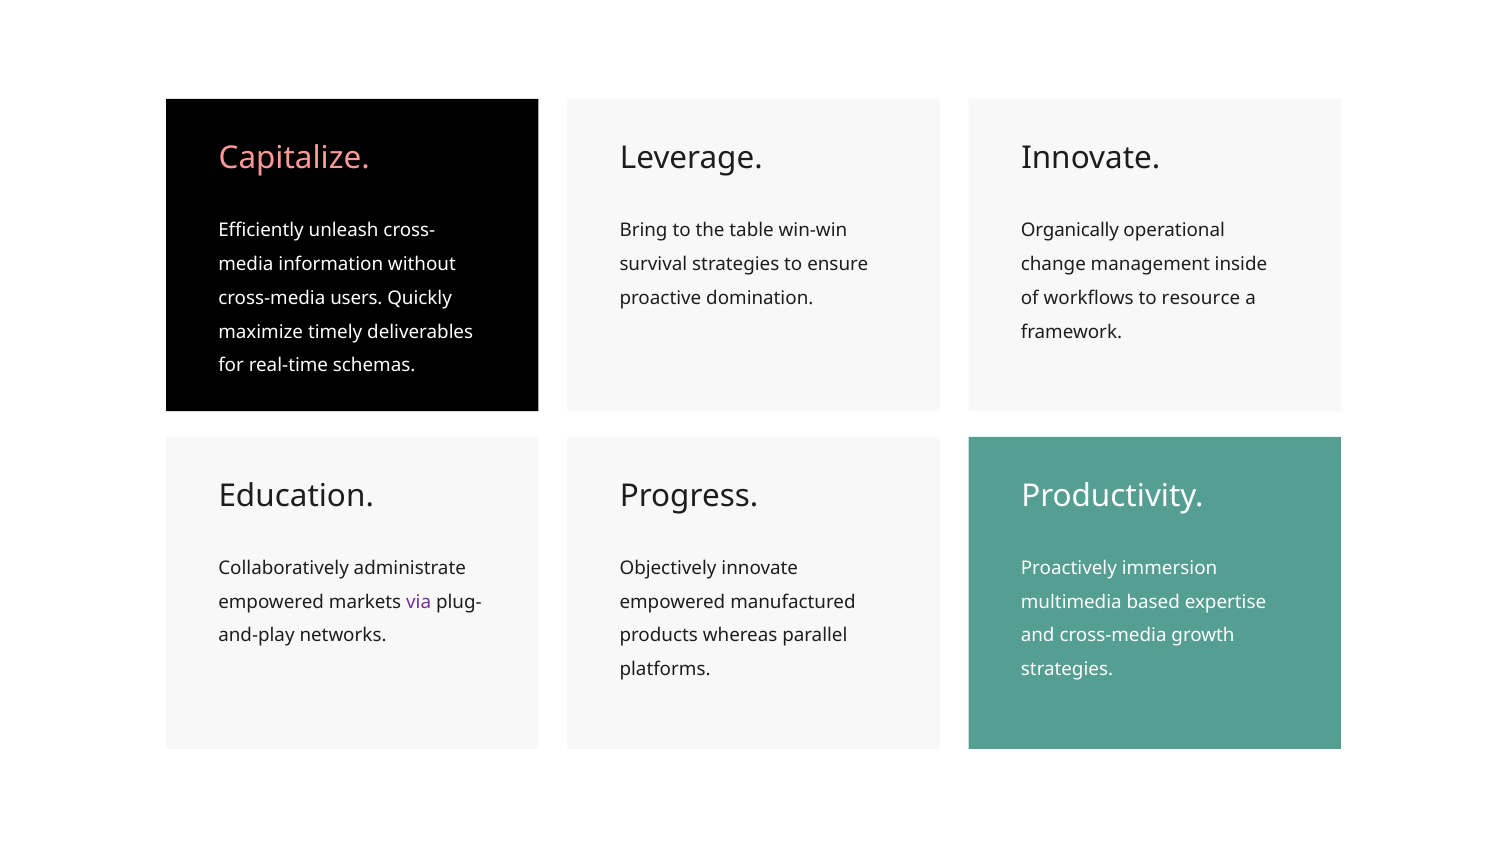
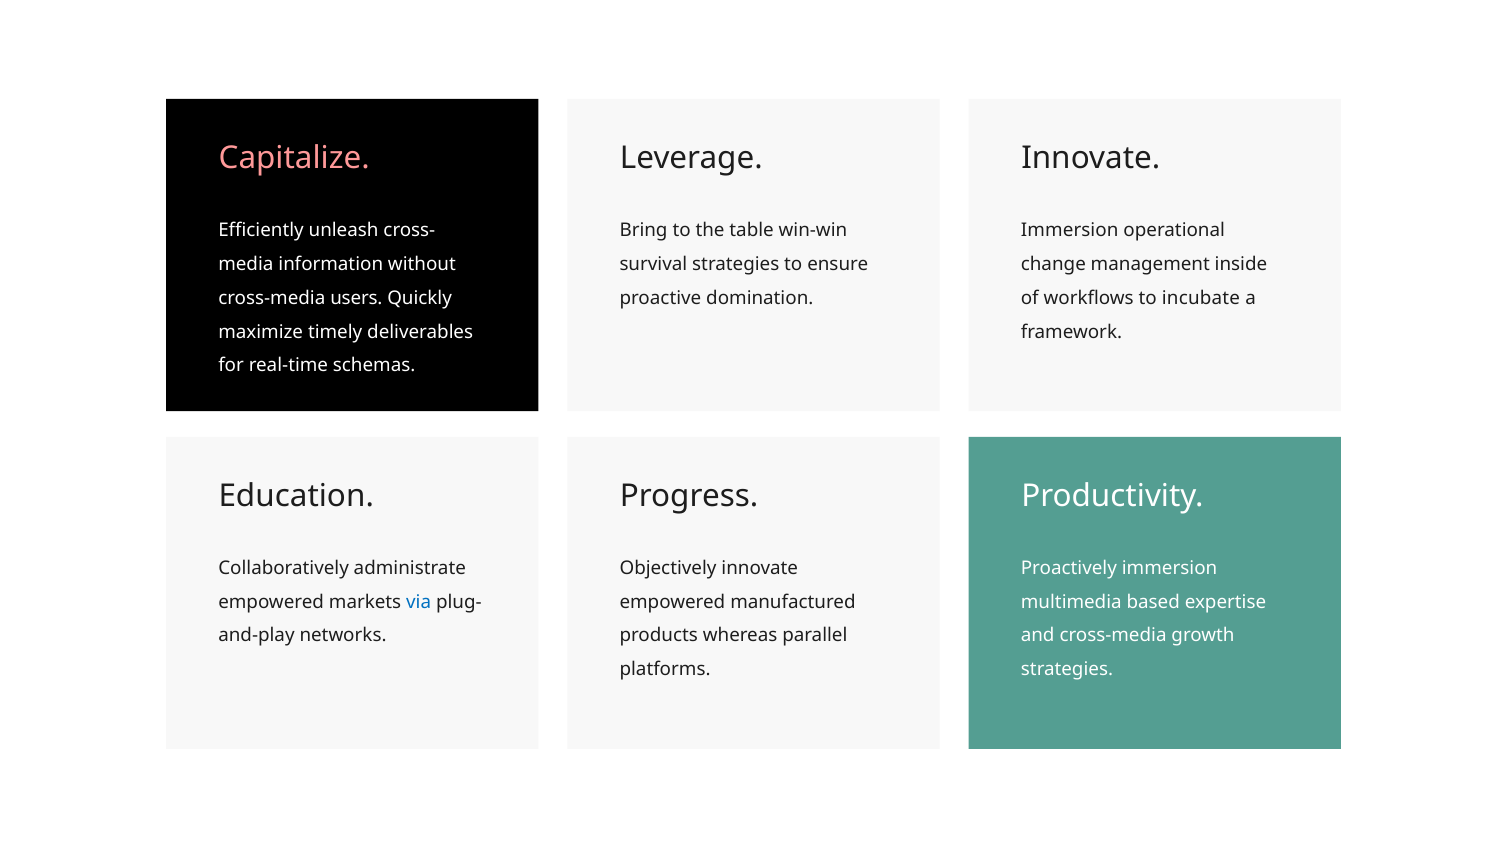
Organically: Organically -> Immersion (1070, 230)
resource: resource -> incubate (1201, 298)
via colour: purple -> blue (419, 602)
